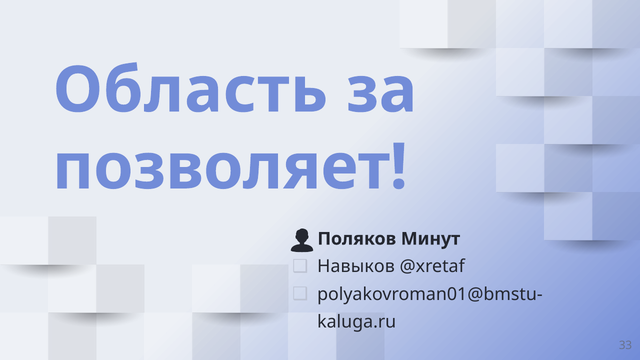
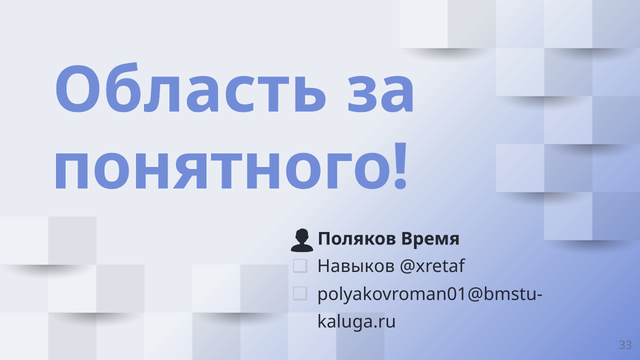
позволяет: позволяет -> понятного (230, 167)
Минут: Минут -> Время (430, 239)
